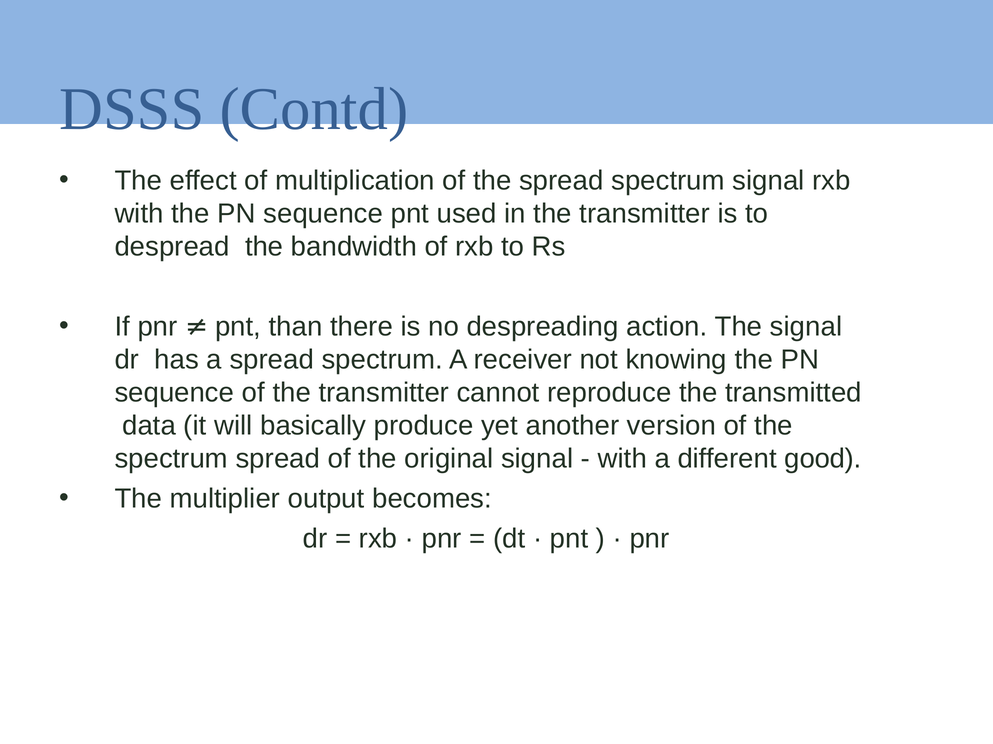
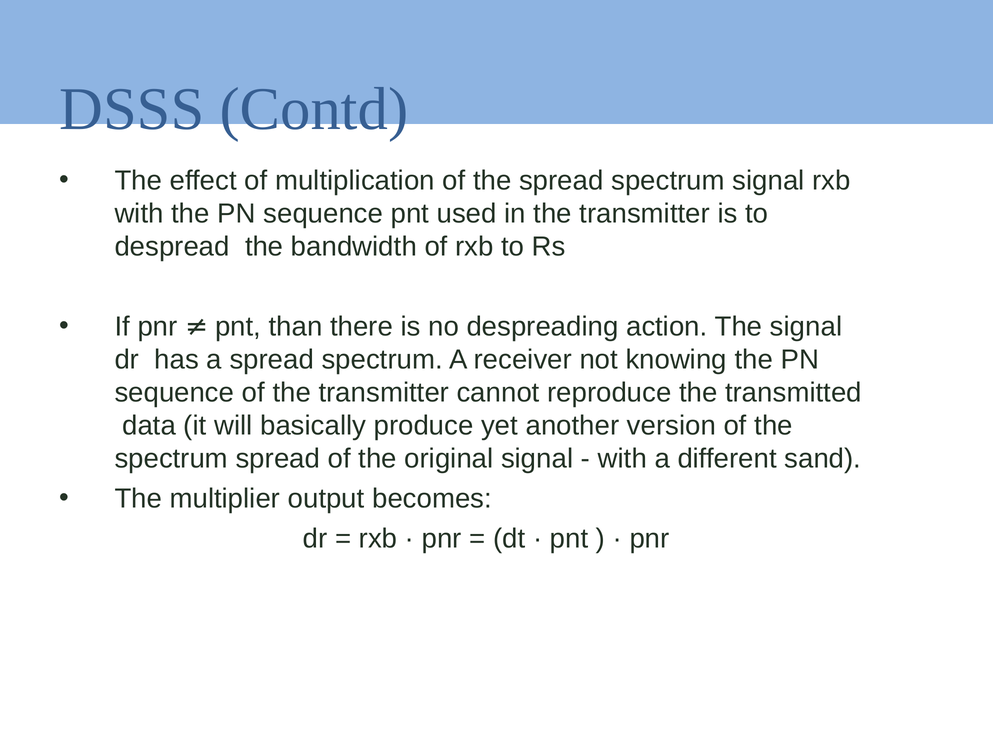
good: good -> sand (823, 459)
